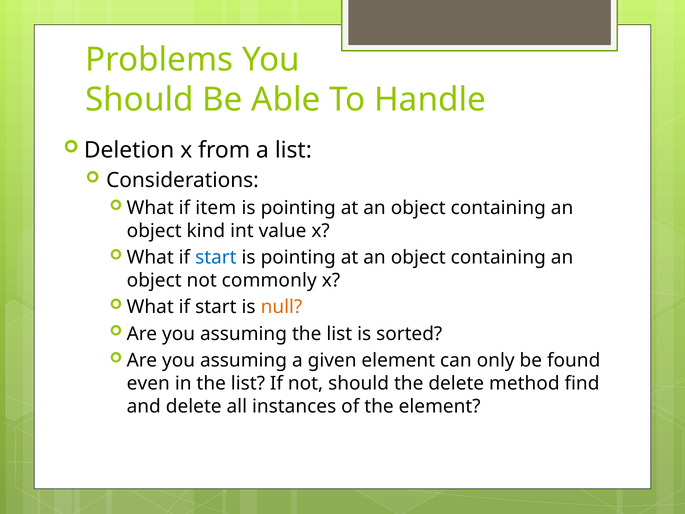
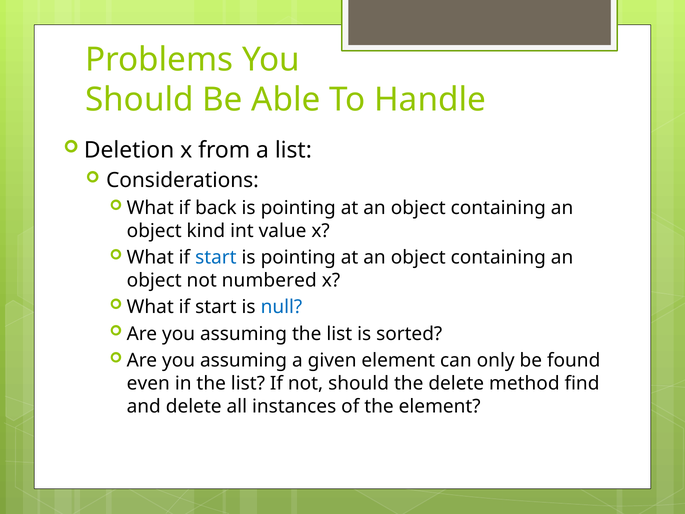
item: item -> back (216, 208)
commonly: commonly -> numbered (269, 280)
null colour: orange -> blue (281, 307)
